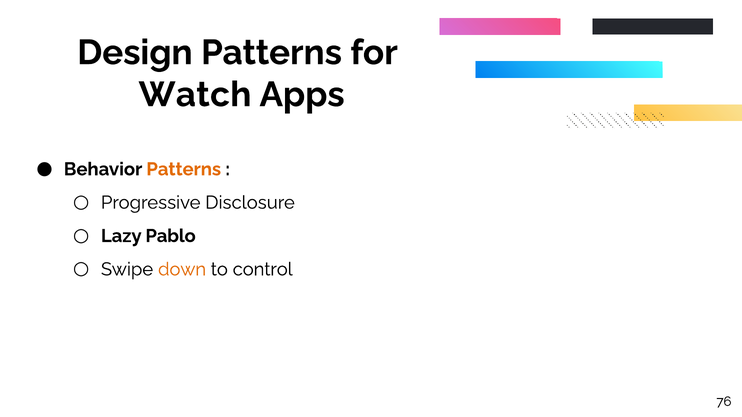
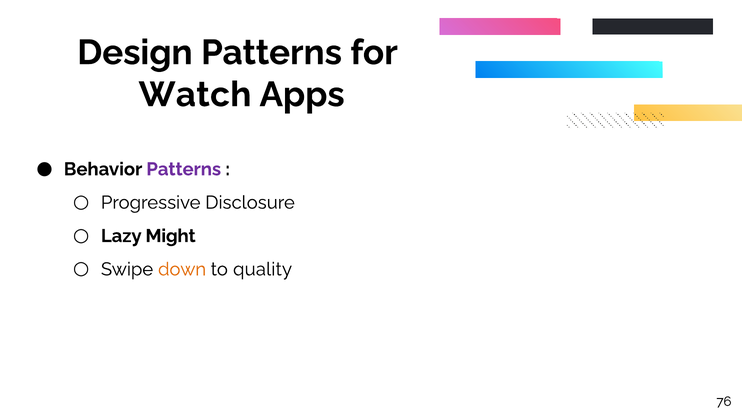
Patterns colour: orange -> purple (184, 169)
Pablo: Pablo -> Might (171, 236)
control: control -> quality (263, 270)
